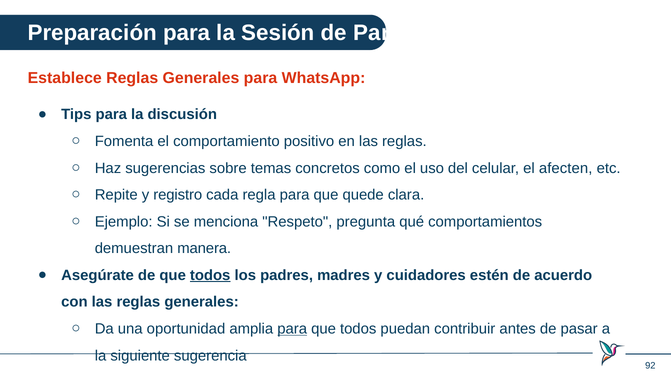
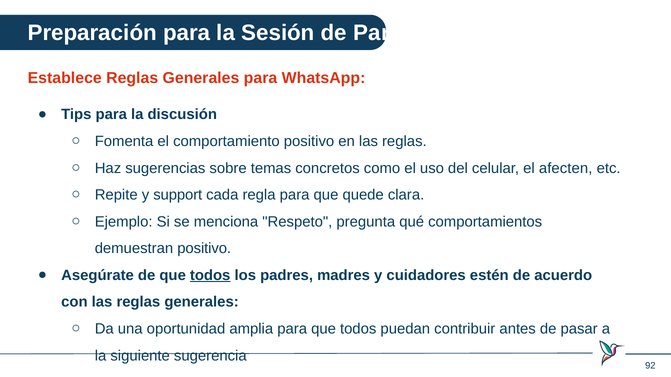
registro: registro -> support (178, 195)
demuestran manera: manera -> positivo (204, 249)
para underline: present -> none (292, 329)
